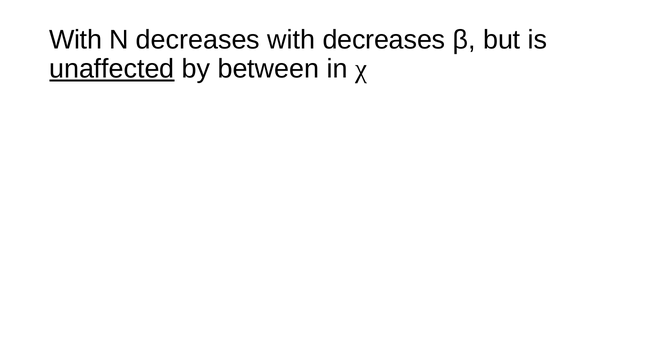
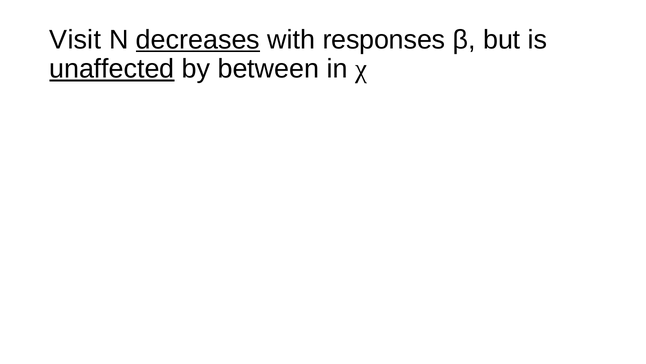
With: With -> Visit (75, 40)
decreases underline: none -> present (198, 40)
with decreases: decreases -> responses (384, 40)
